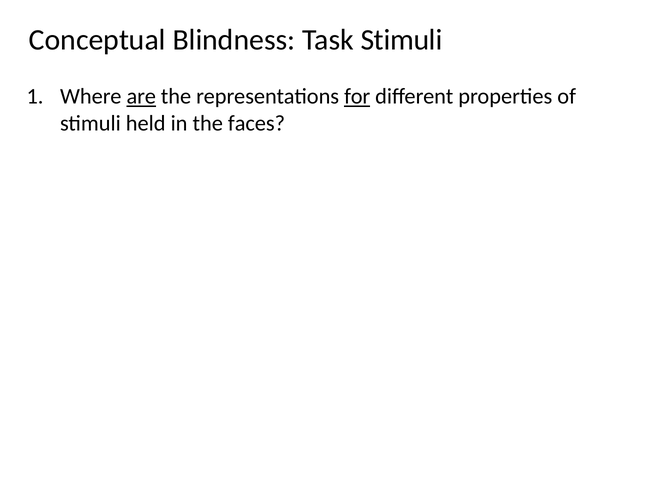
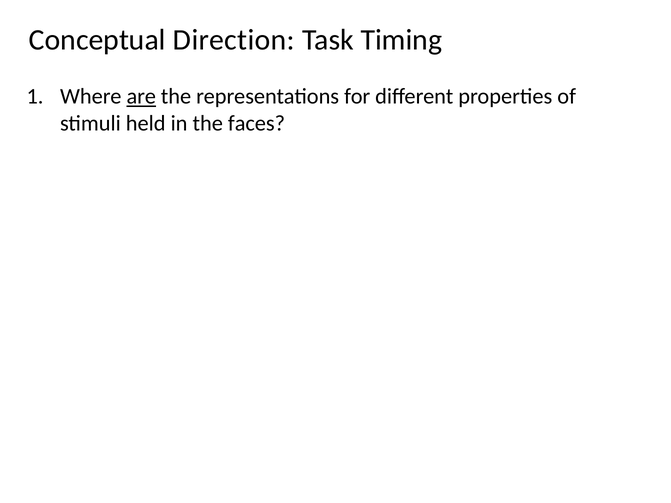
Blindness: Blindness -> Direction (234, 40)
Task Stimuli: Stimuli -> Timing (401, 40)
for underline: present -> none (357, 97)
